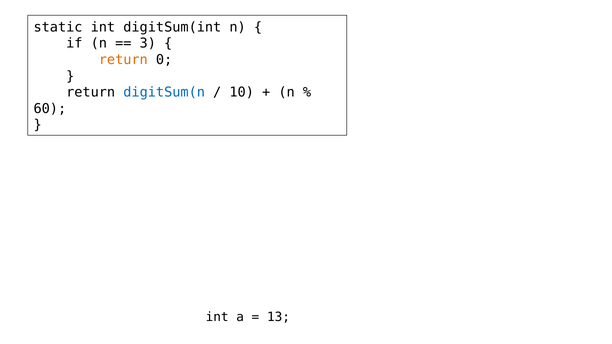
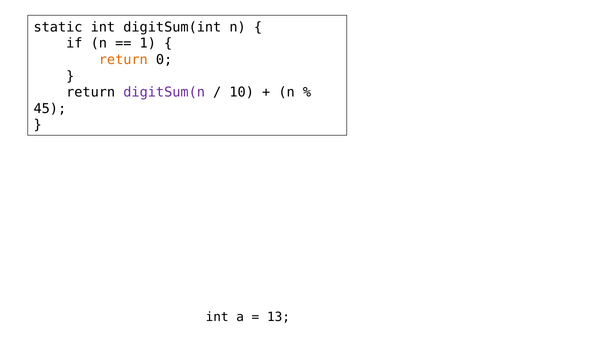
3: 3 -> 1 (148, 44)
digitSum(n colour: blue -> purple (164, 92)
60: 60 -> 45 (50, 109)
